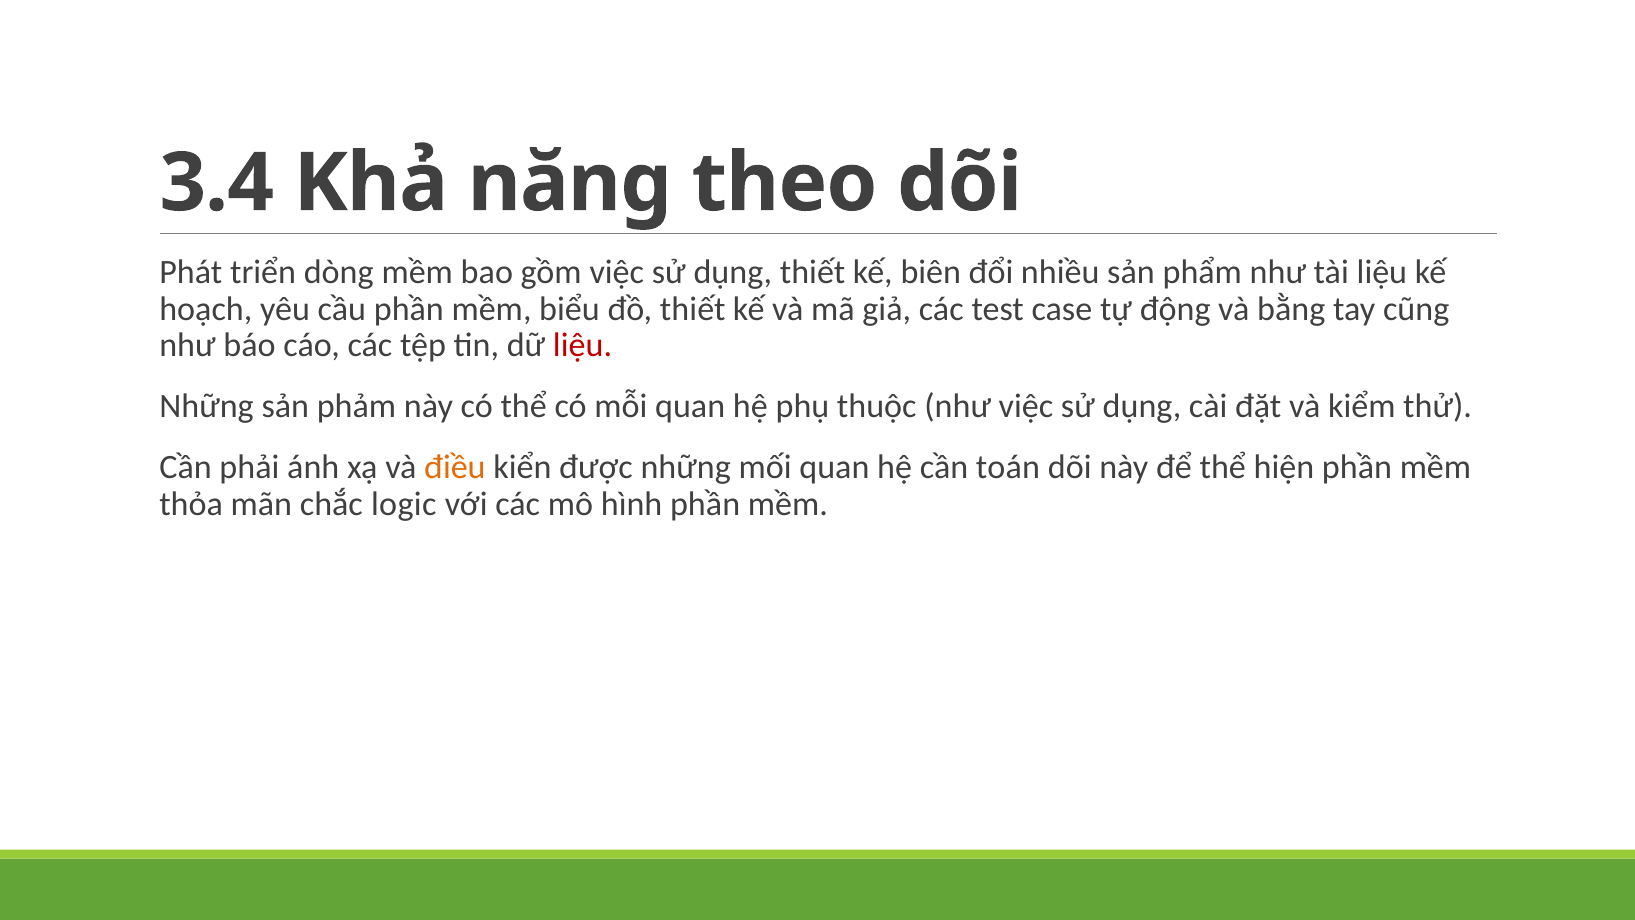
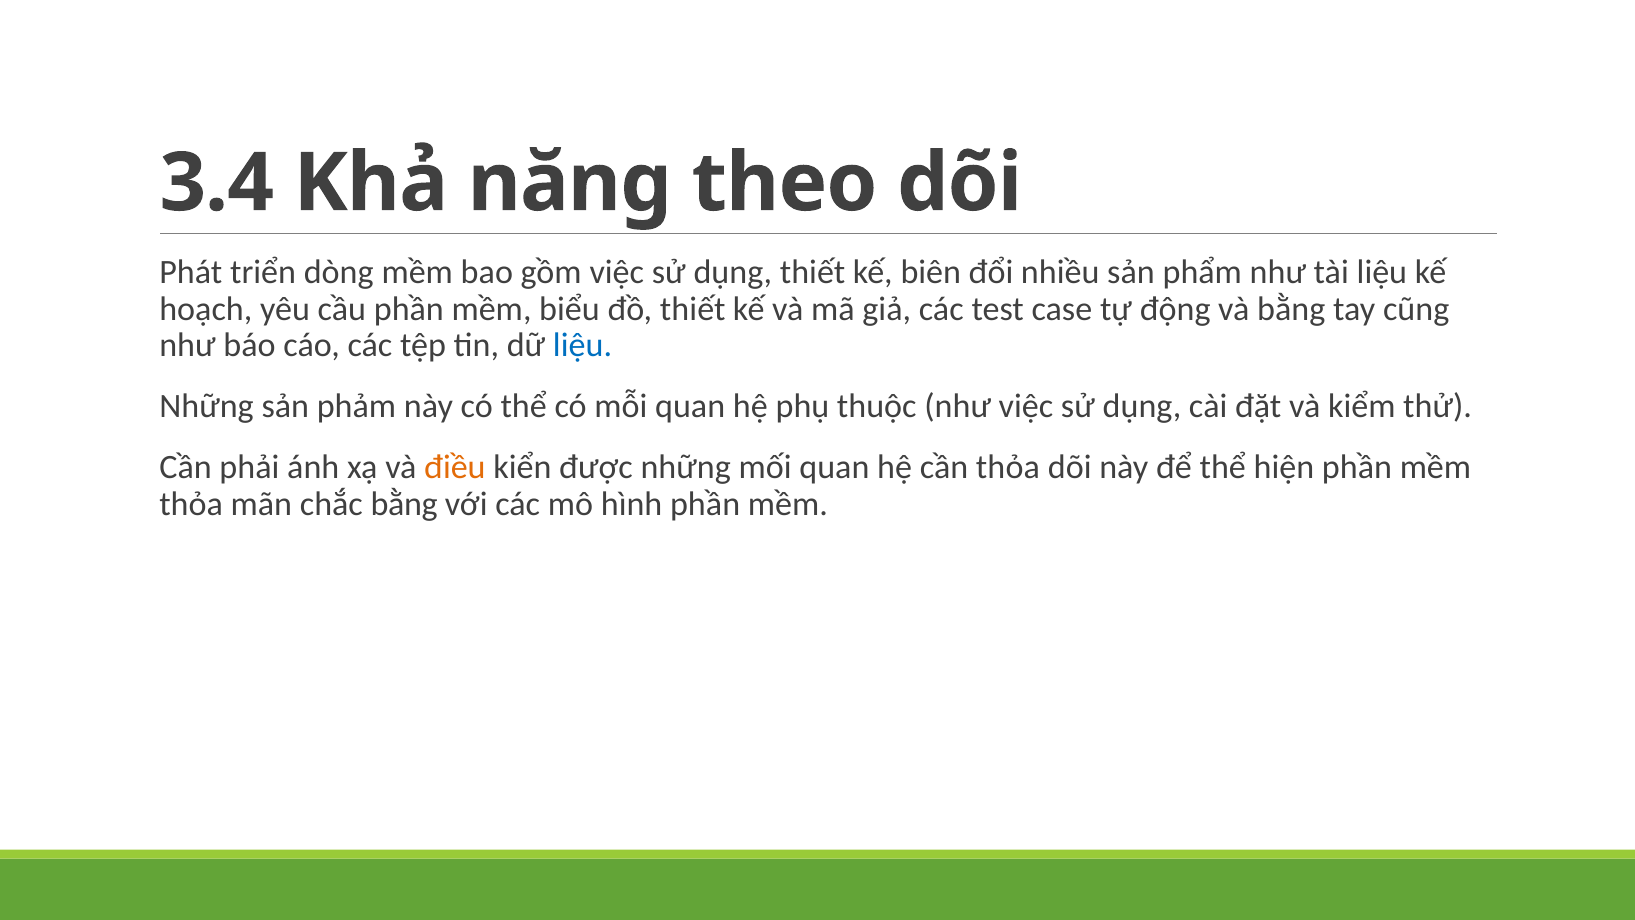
liệu colour: red -> blue (583, 346)
cần toán: toán -> thỏa (1008, 467)
chắc logic: logic -> bằng (404, 504)
